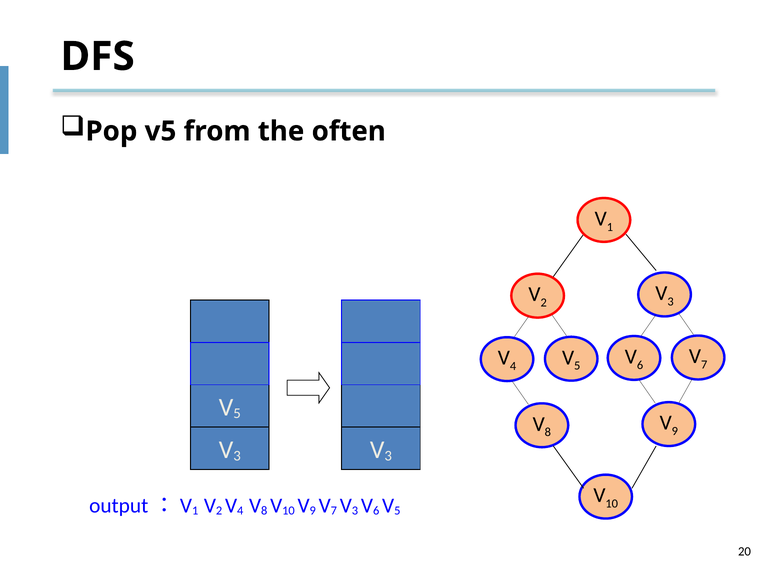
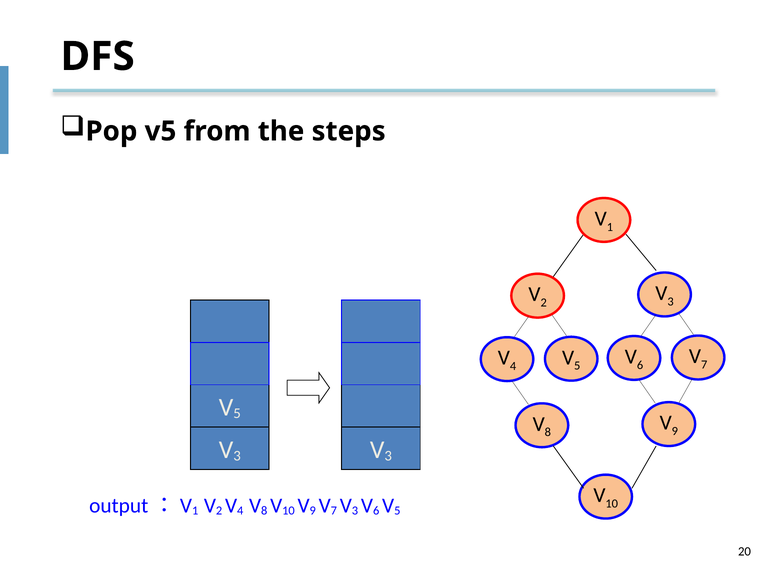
often: often -> steps (349, 131)
